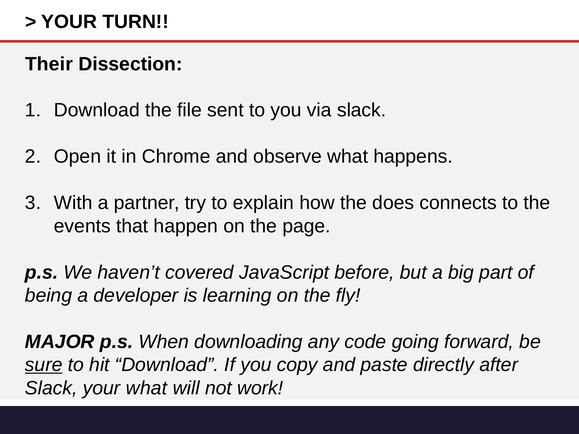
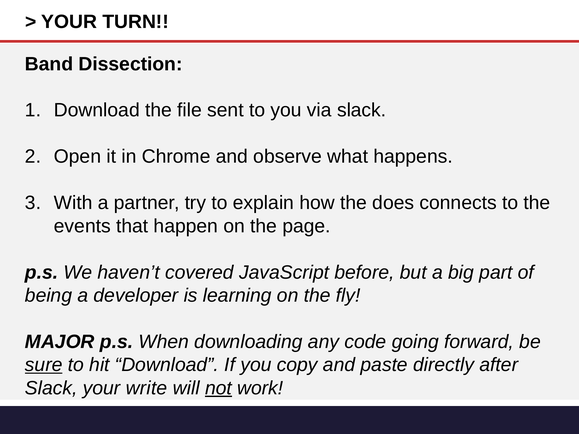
Their: Their -> Band (49, 64)
your what: what -> write (147, 388)
not underline: none -> present (218, 388)
